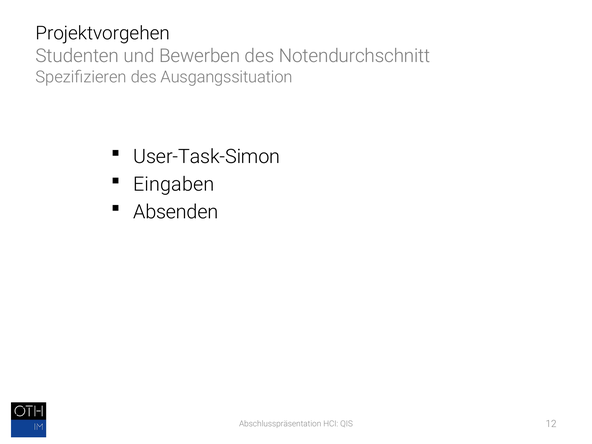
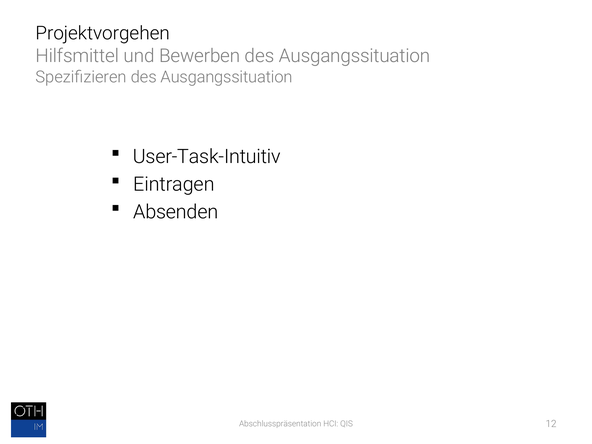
Studenten: Studenten -> Hilfsmittel (77, 56)
Notendurchschnitt: Notendurchschnitt -> Ausgangssituation (355, 56)
User-Task-Simon: User-Task-Simon -> User-Task-Intuitiv (207, 157)
Eingaben: Eingaben -> Eintragen (174, 184)
